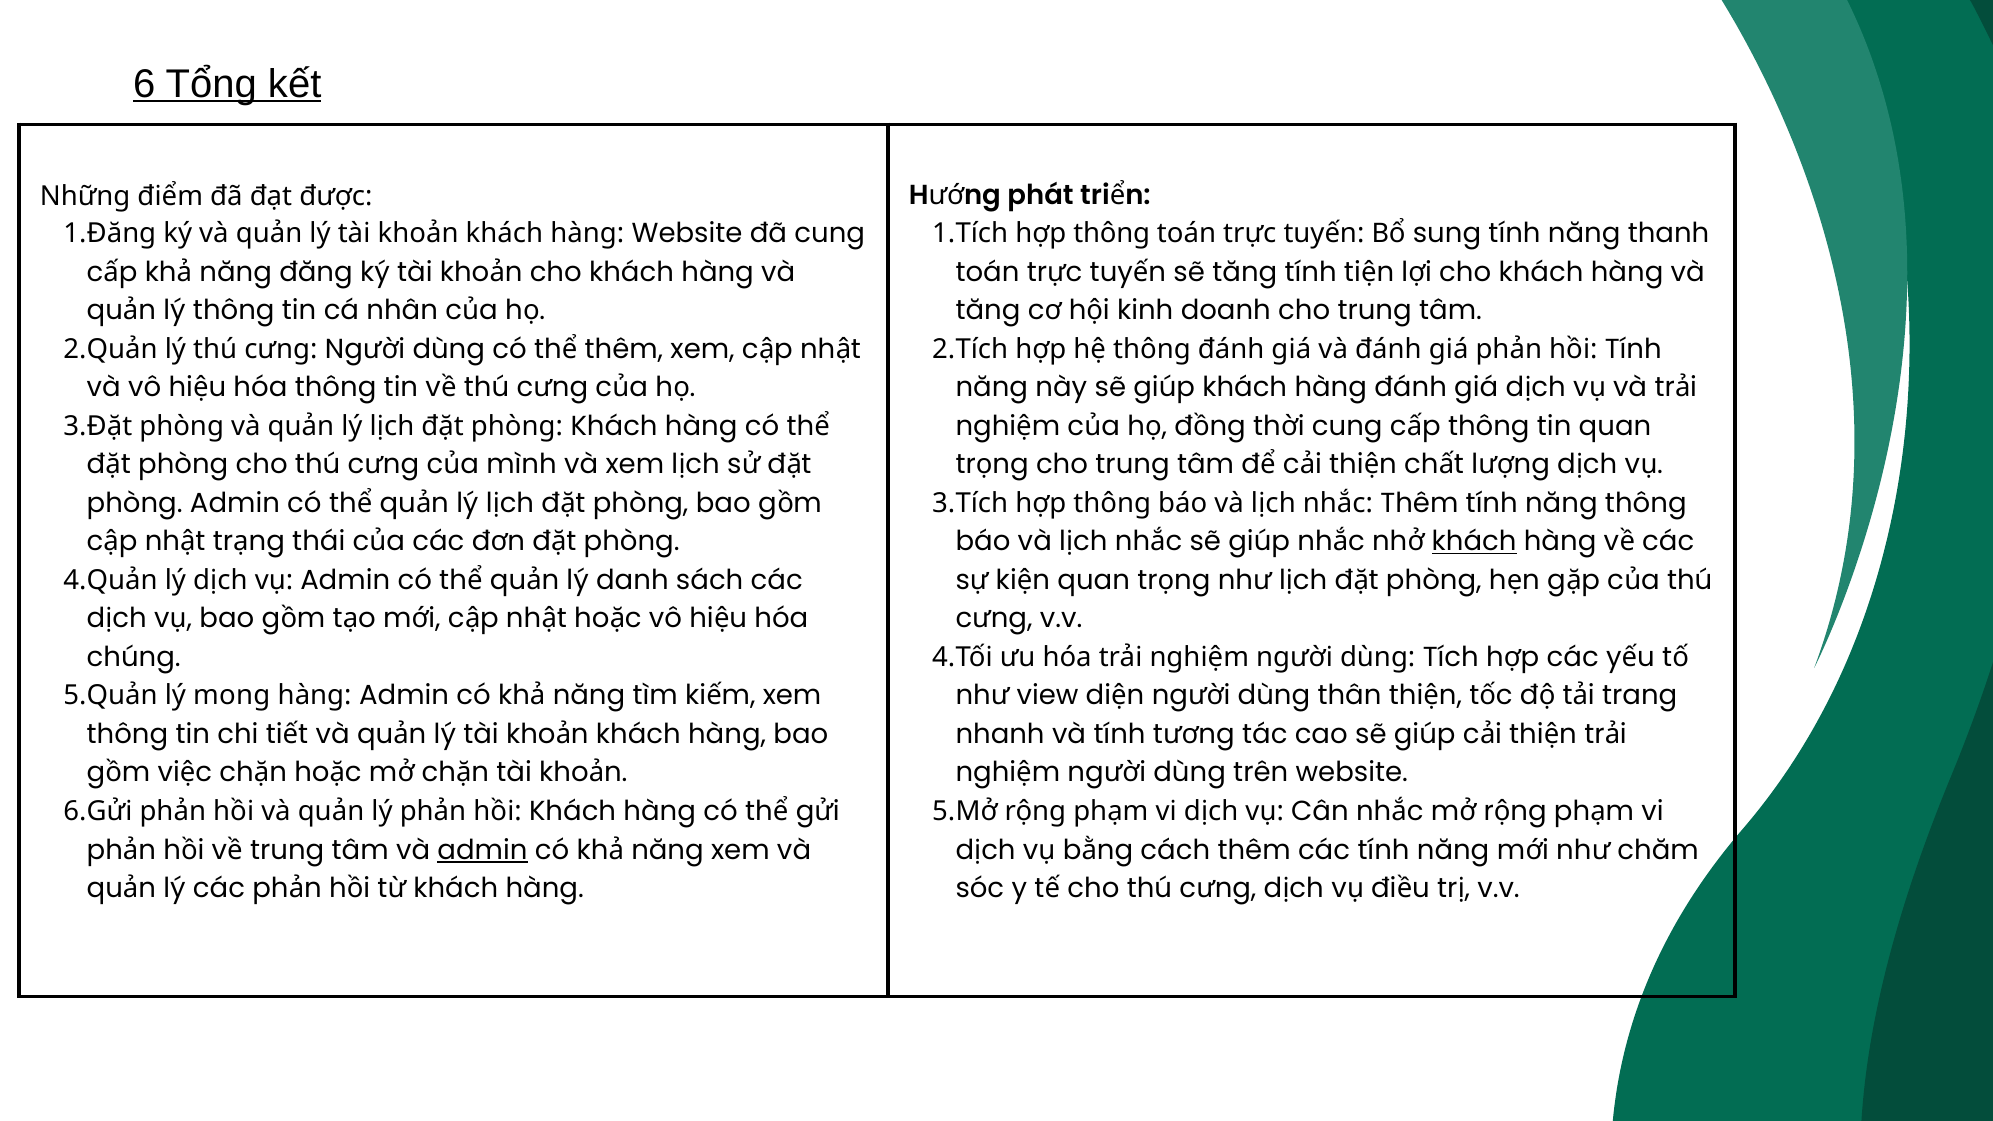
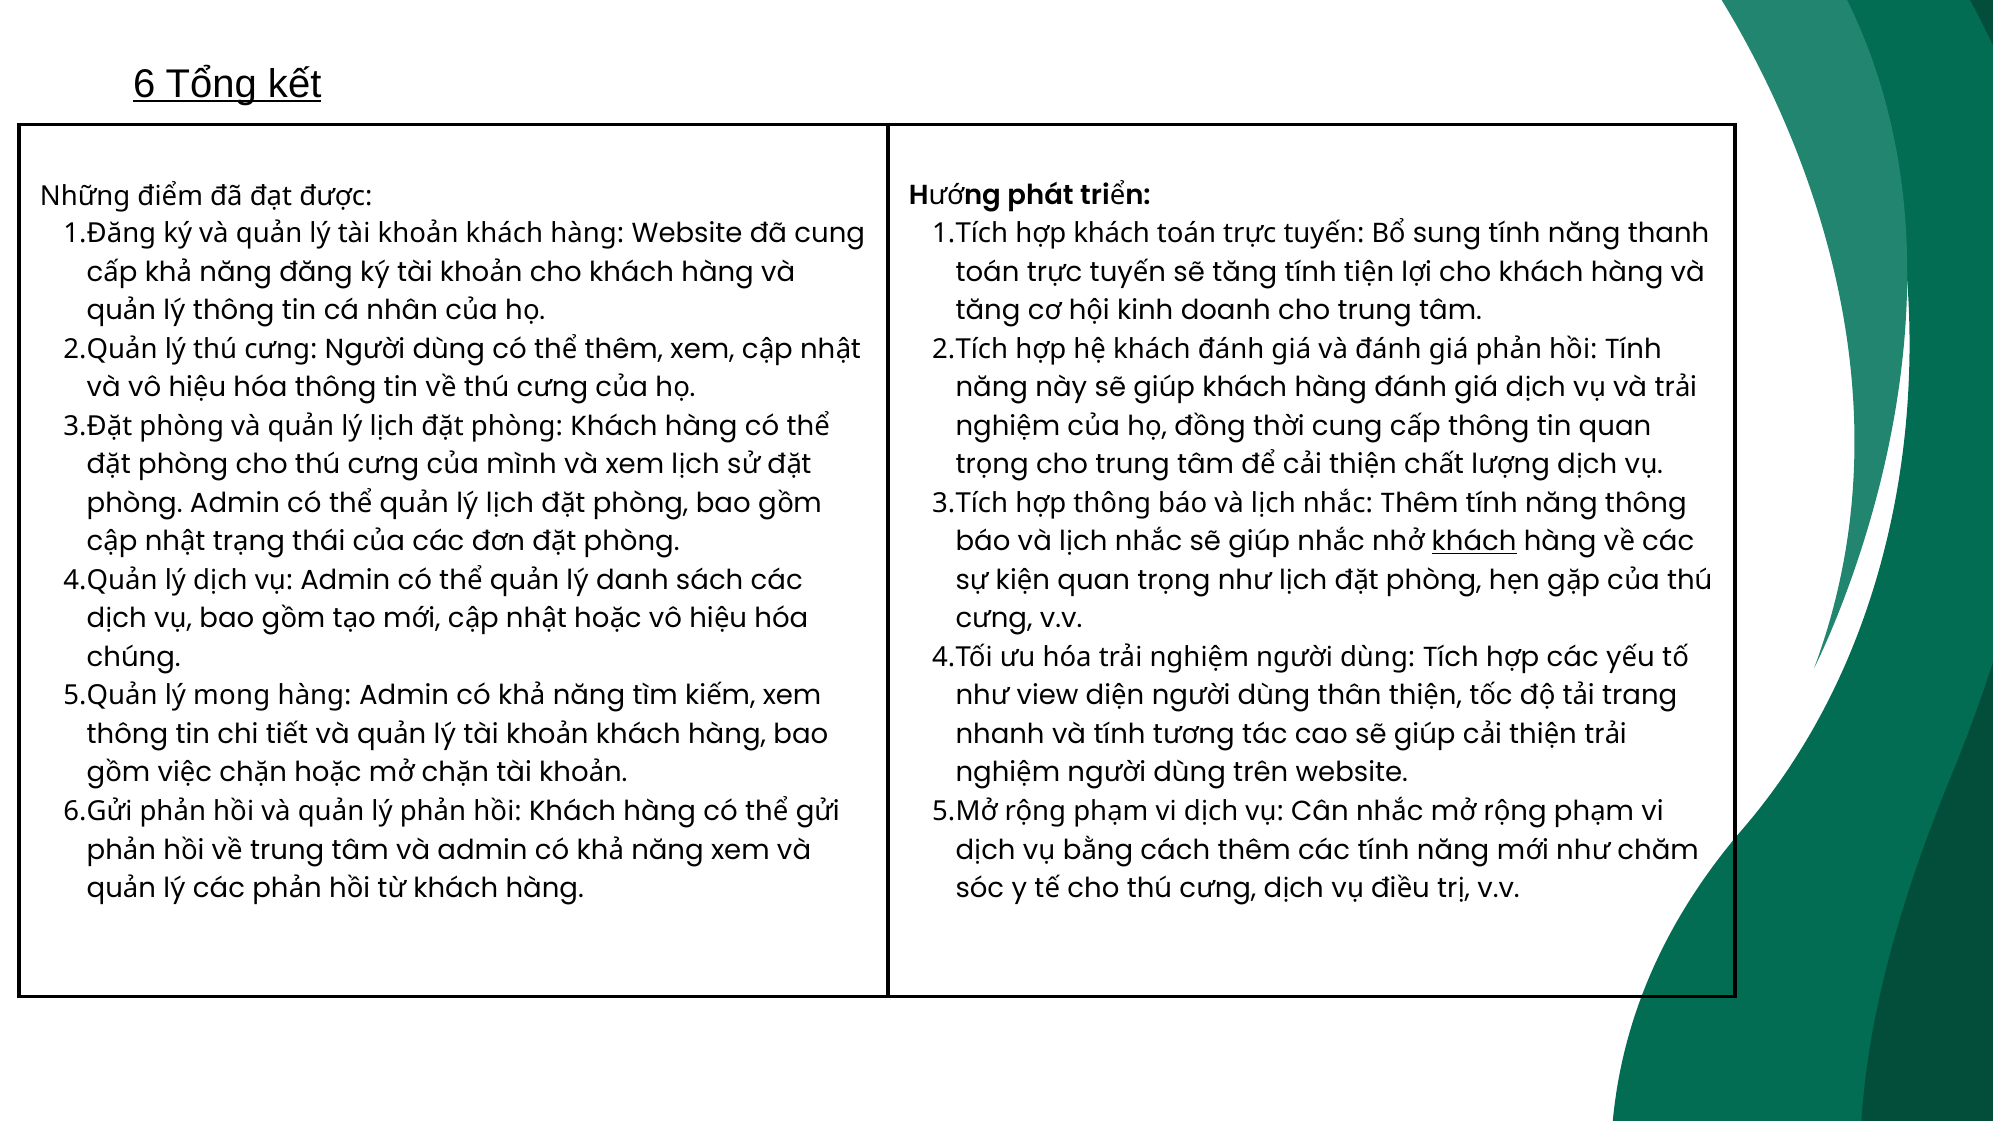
thông: thông -> khách (1112, 234)
hệ thông: thông -> khách (1152, 349)
admin underline: present -> none (483, 850)
